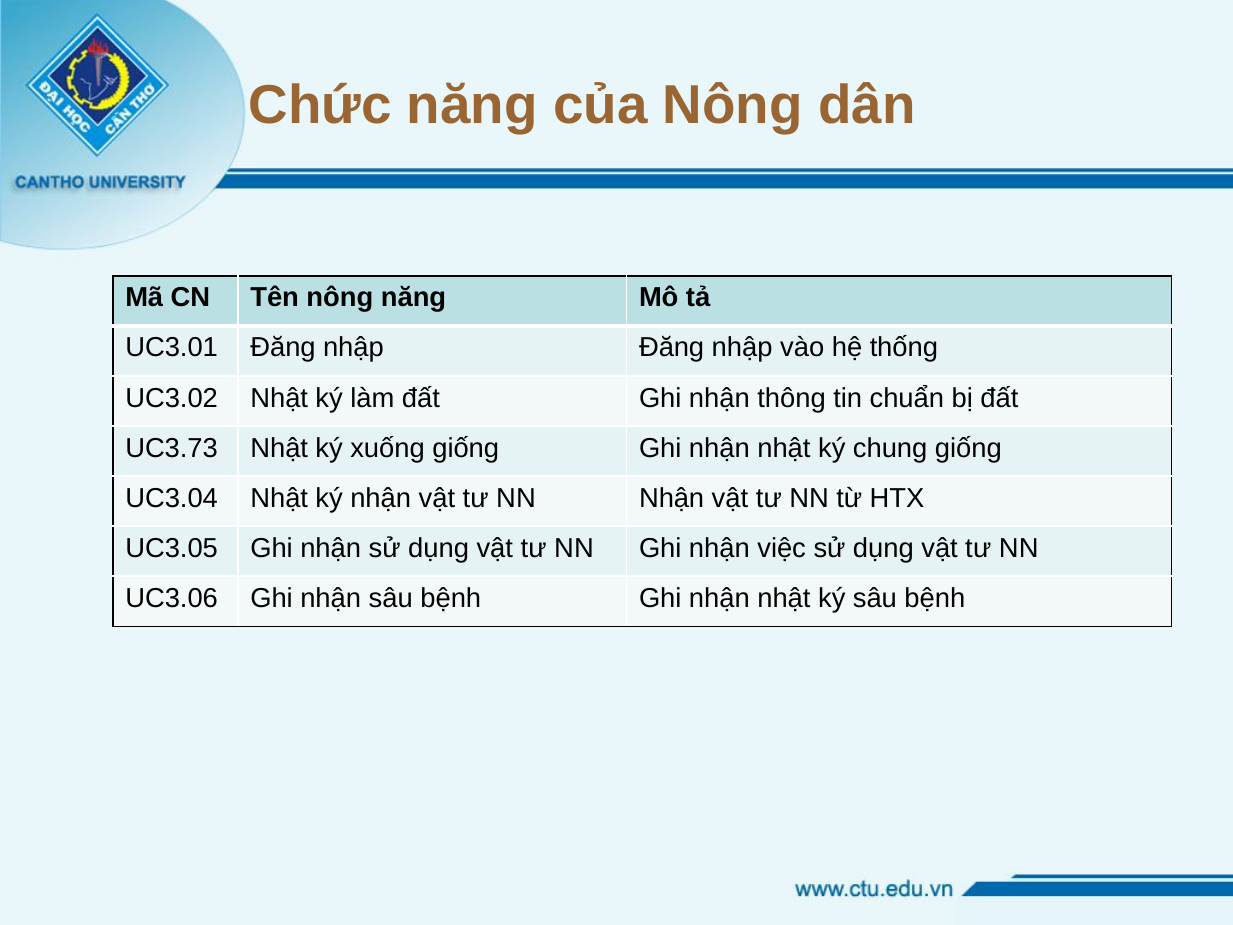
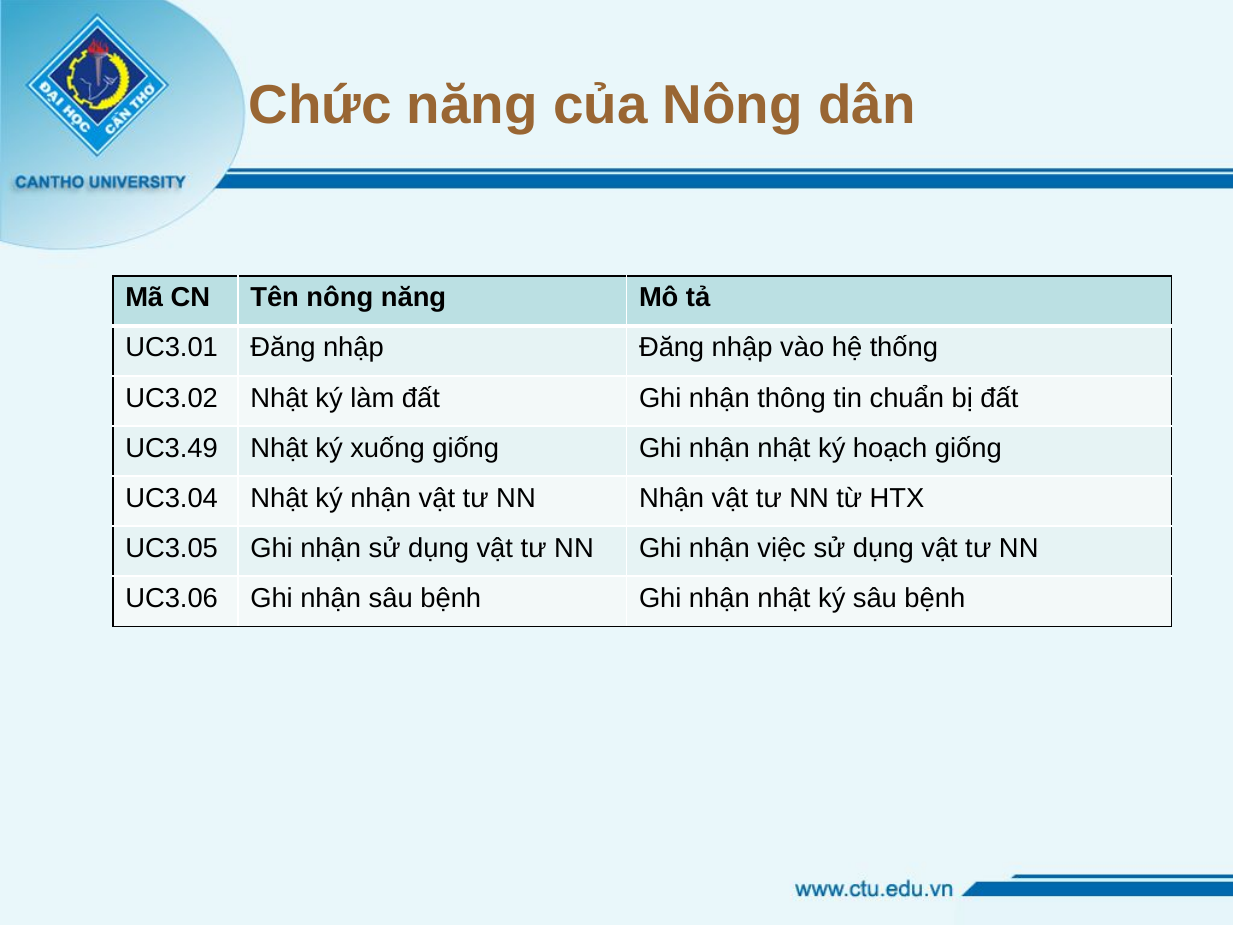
UC3.73: UC3.73 -> UC3.49 (172, 448)
chung: chung -> hoạch (890, 448)
